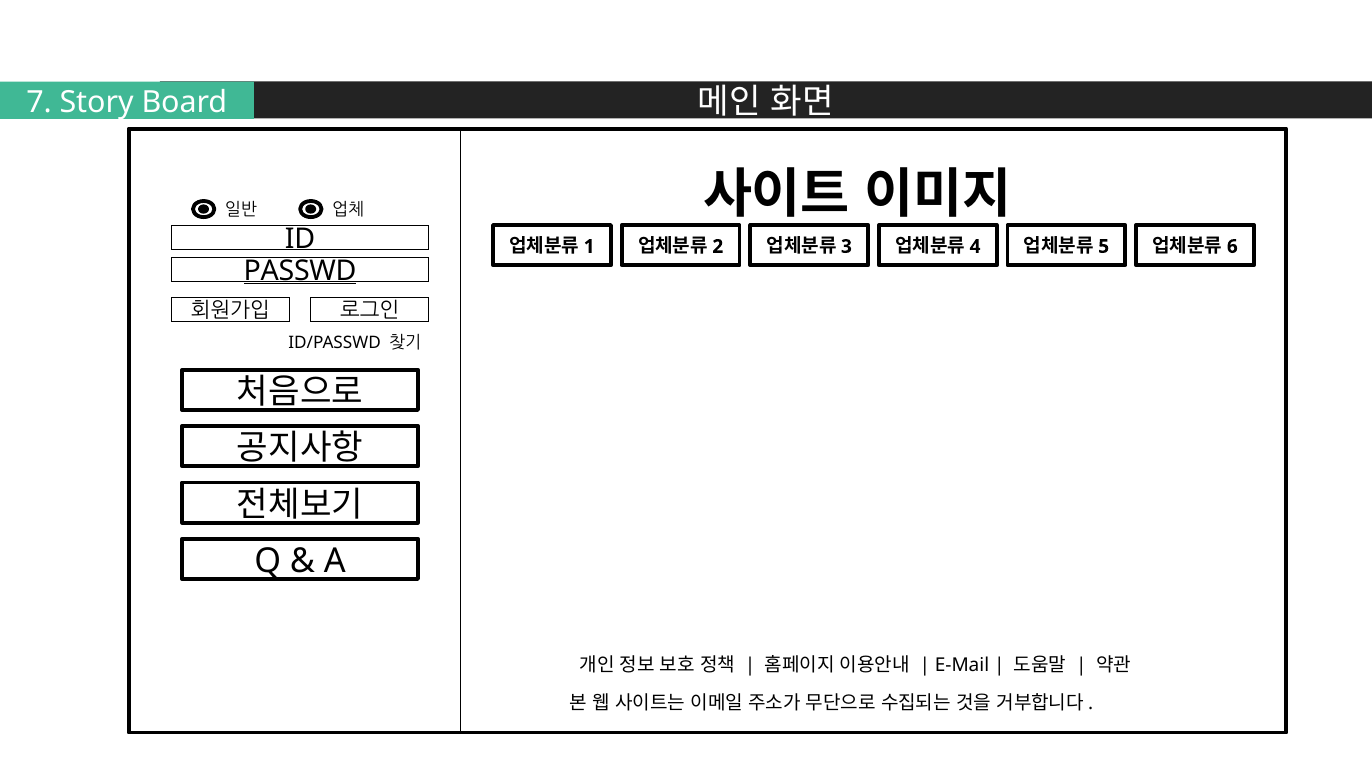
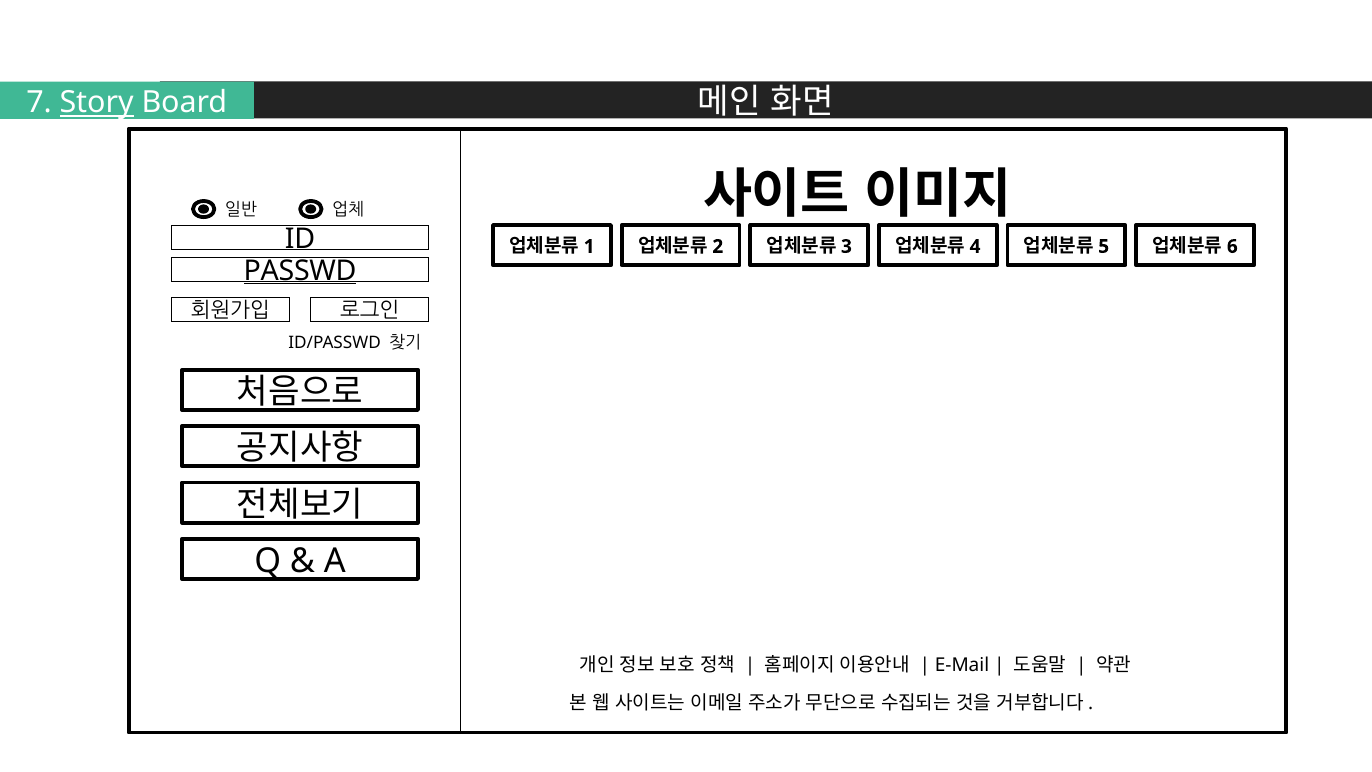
Story underline: none -> present (97, 102)
